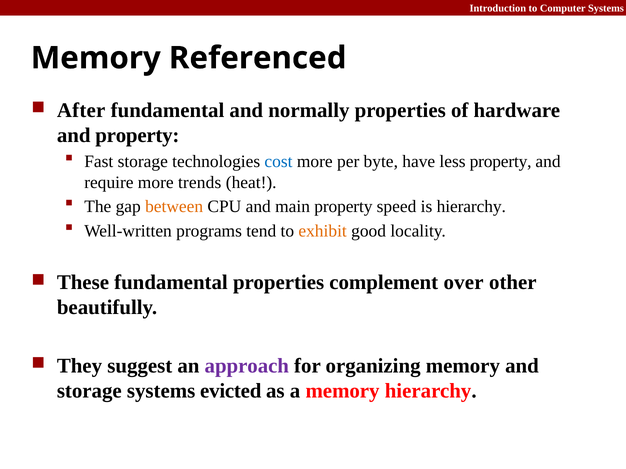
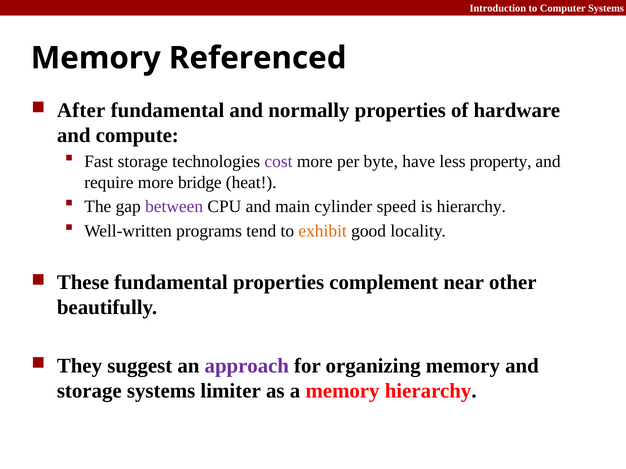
and property: property -> compute (137, 135)
cost colour: blue -> purple (279, 162)
trends: trends -> bridge (200, 182)
between colour: orange -> purple (174, 207)
main property: property -> cylinder (343, 207)
over: over -> near (464, 283)
evicted: evicted -> limiter (231, 391)
